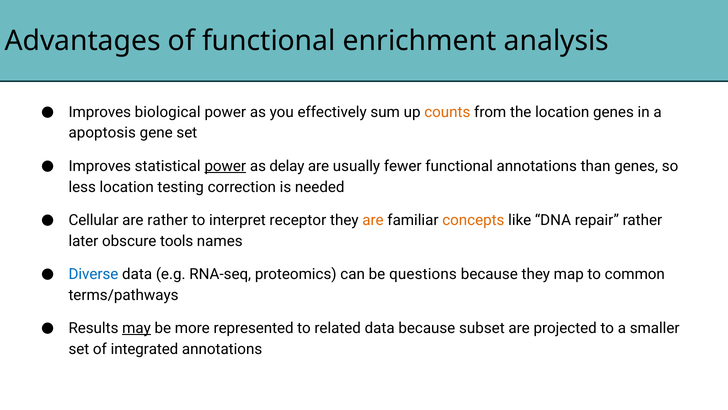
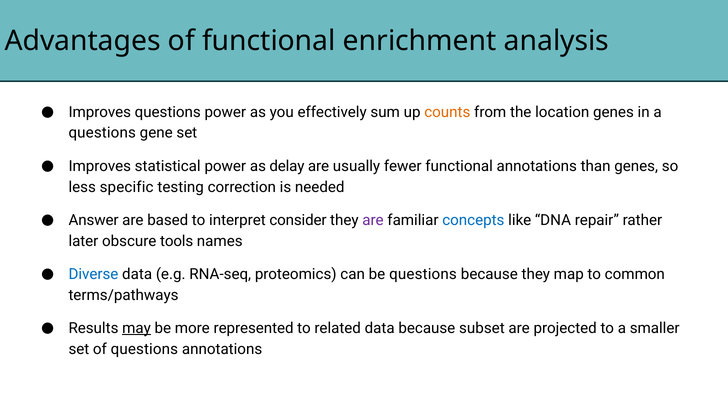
Improves biological: biological -> questions (168, 112)
apoptosis: apoptosis -> questions (102, 133)
power underline: present -> none (225, 166)
less location: location -> specific (127, 187)
Cellular: Cellular -> Answer (94, 220)
are rather: rather -> based (168, 220)
receptor: receptor -> consider (298, 220)
are colour: orange -> purple (373, 220)
concepts colour: orange -> blue (473, 220)
of integrated: integrated -> questions (144, 349)
